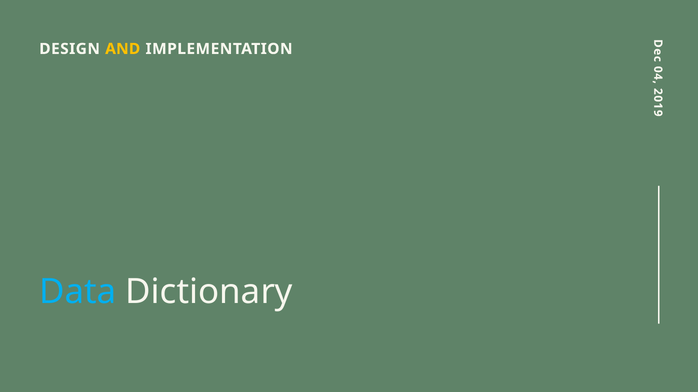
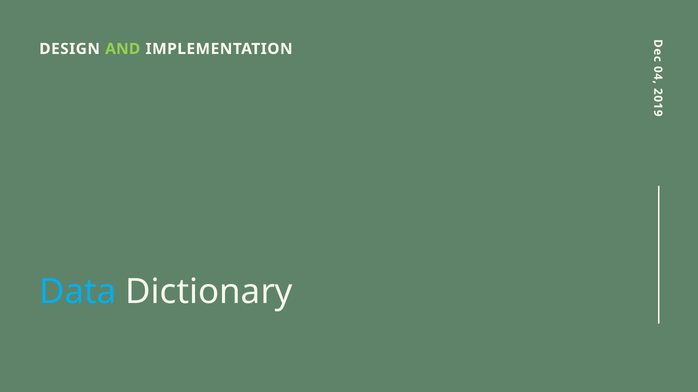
AND colour: yellow -> light green (123, 49)
